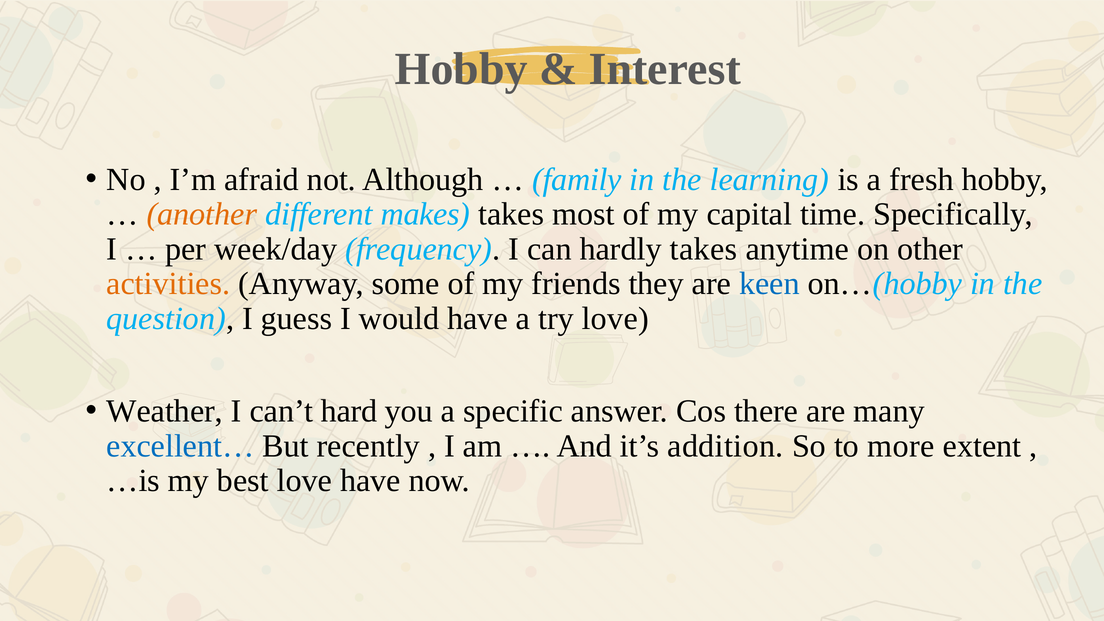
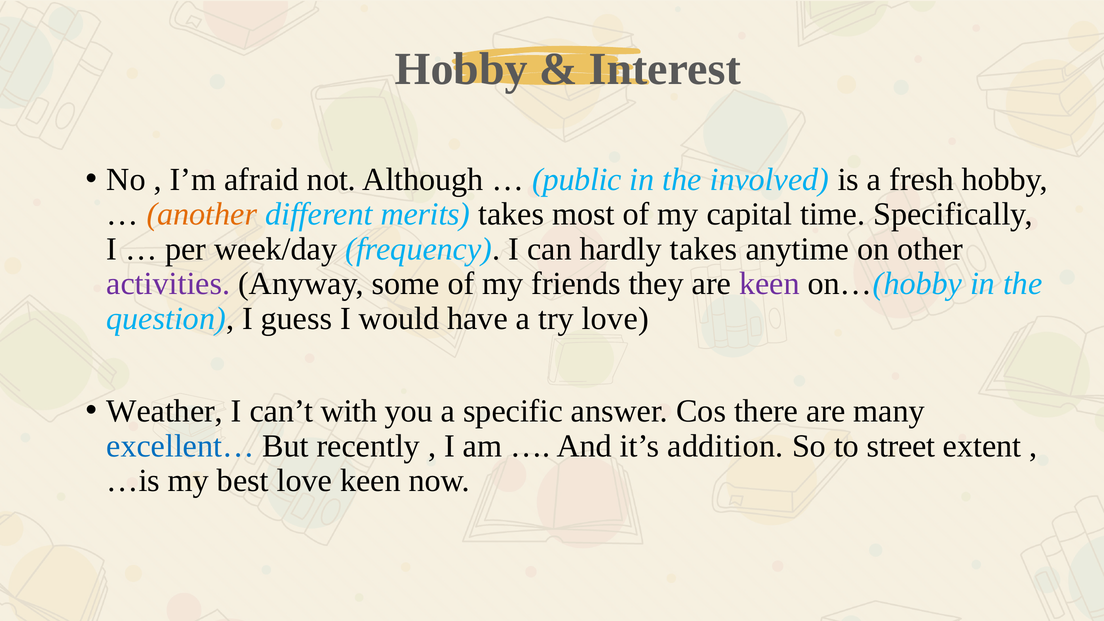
family: family -> public (577, 179)
learning: learning -> involved (769, 179)
makes: makes -> merits (425, 214)
activities colour: orange -> purple (168, 284)
keen colour: blue -> purple (769, 284)
hard: hard -> with (349, 411)
more: more -> street (901, 446)
love have: have -> keen (370, 481)
